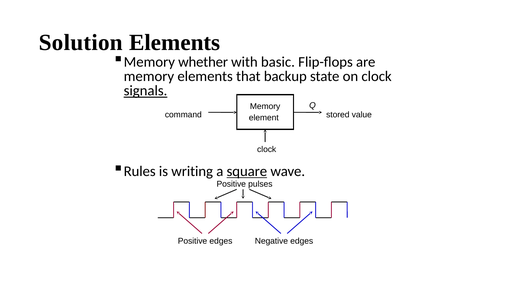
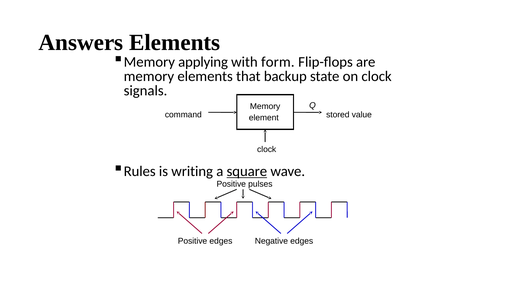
Solution: Solution -> Answers (81, 42)
whether: whether -> applying (203, 62)
basic: basic -> form (278, 62)
signals underline: present -> none (146, 91)
